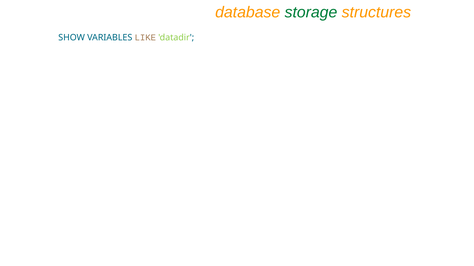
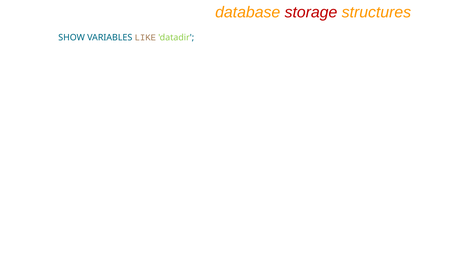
storage colour: green -> red (311, 12)
